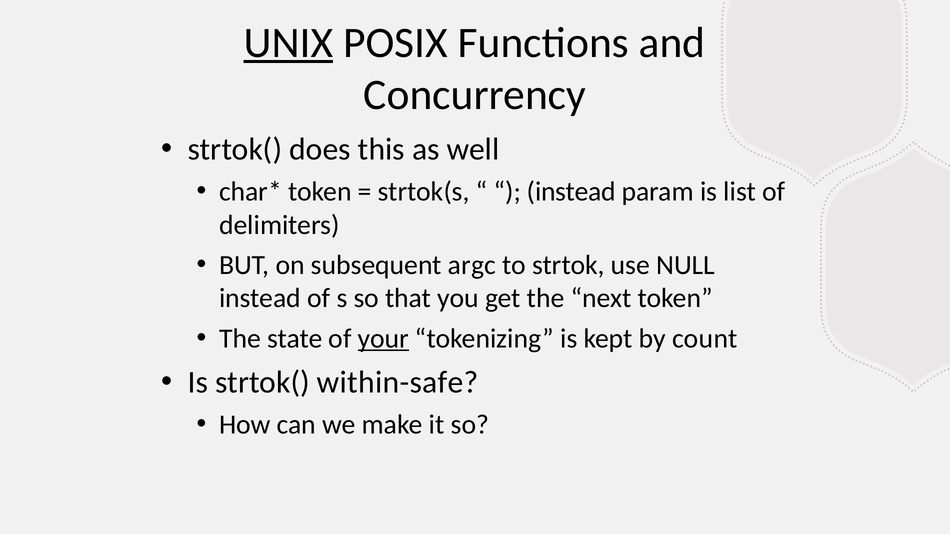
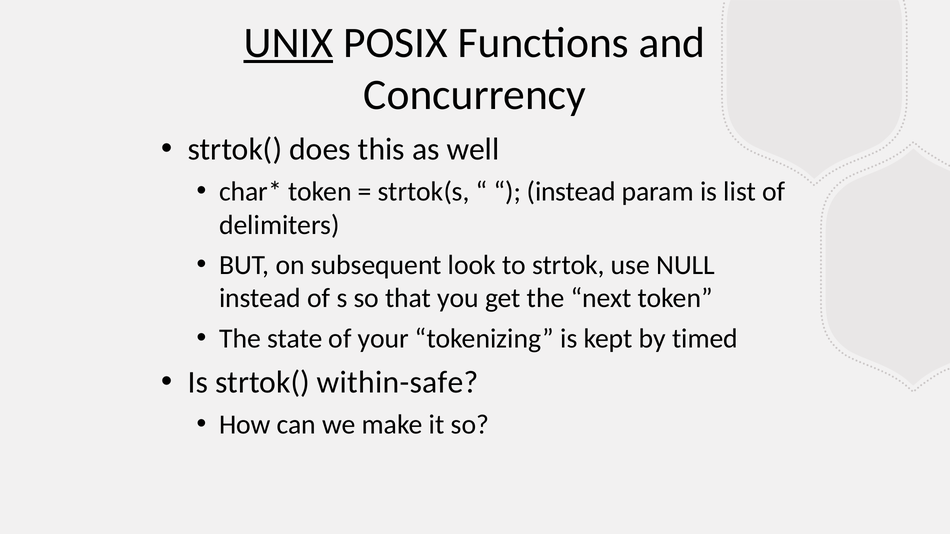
argc: argc -> look (472, 265)
your underline: present -> none (383, 339)
count: count -> timed (705, 339)
